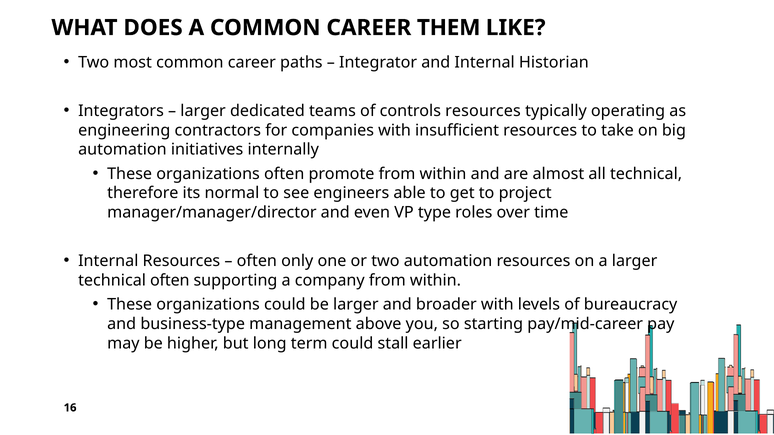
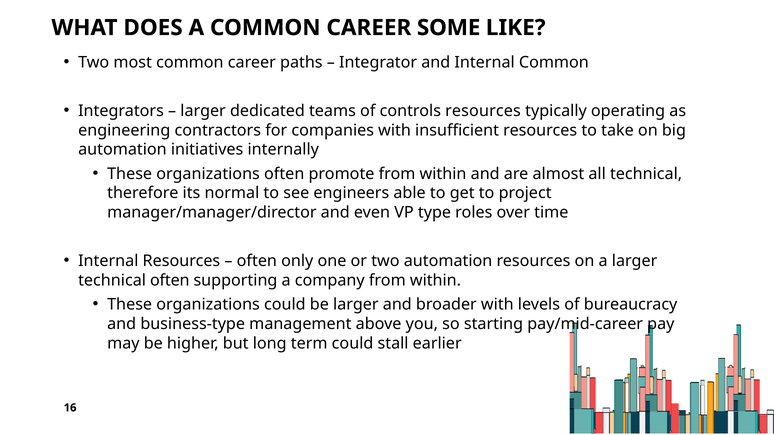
THEM: THEM -> SOME (449, 28)
Internal Historian: Historian -> Common (554, 63)
